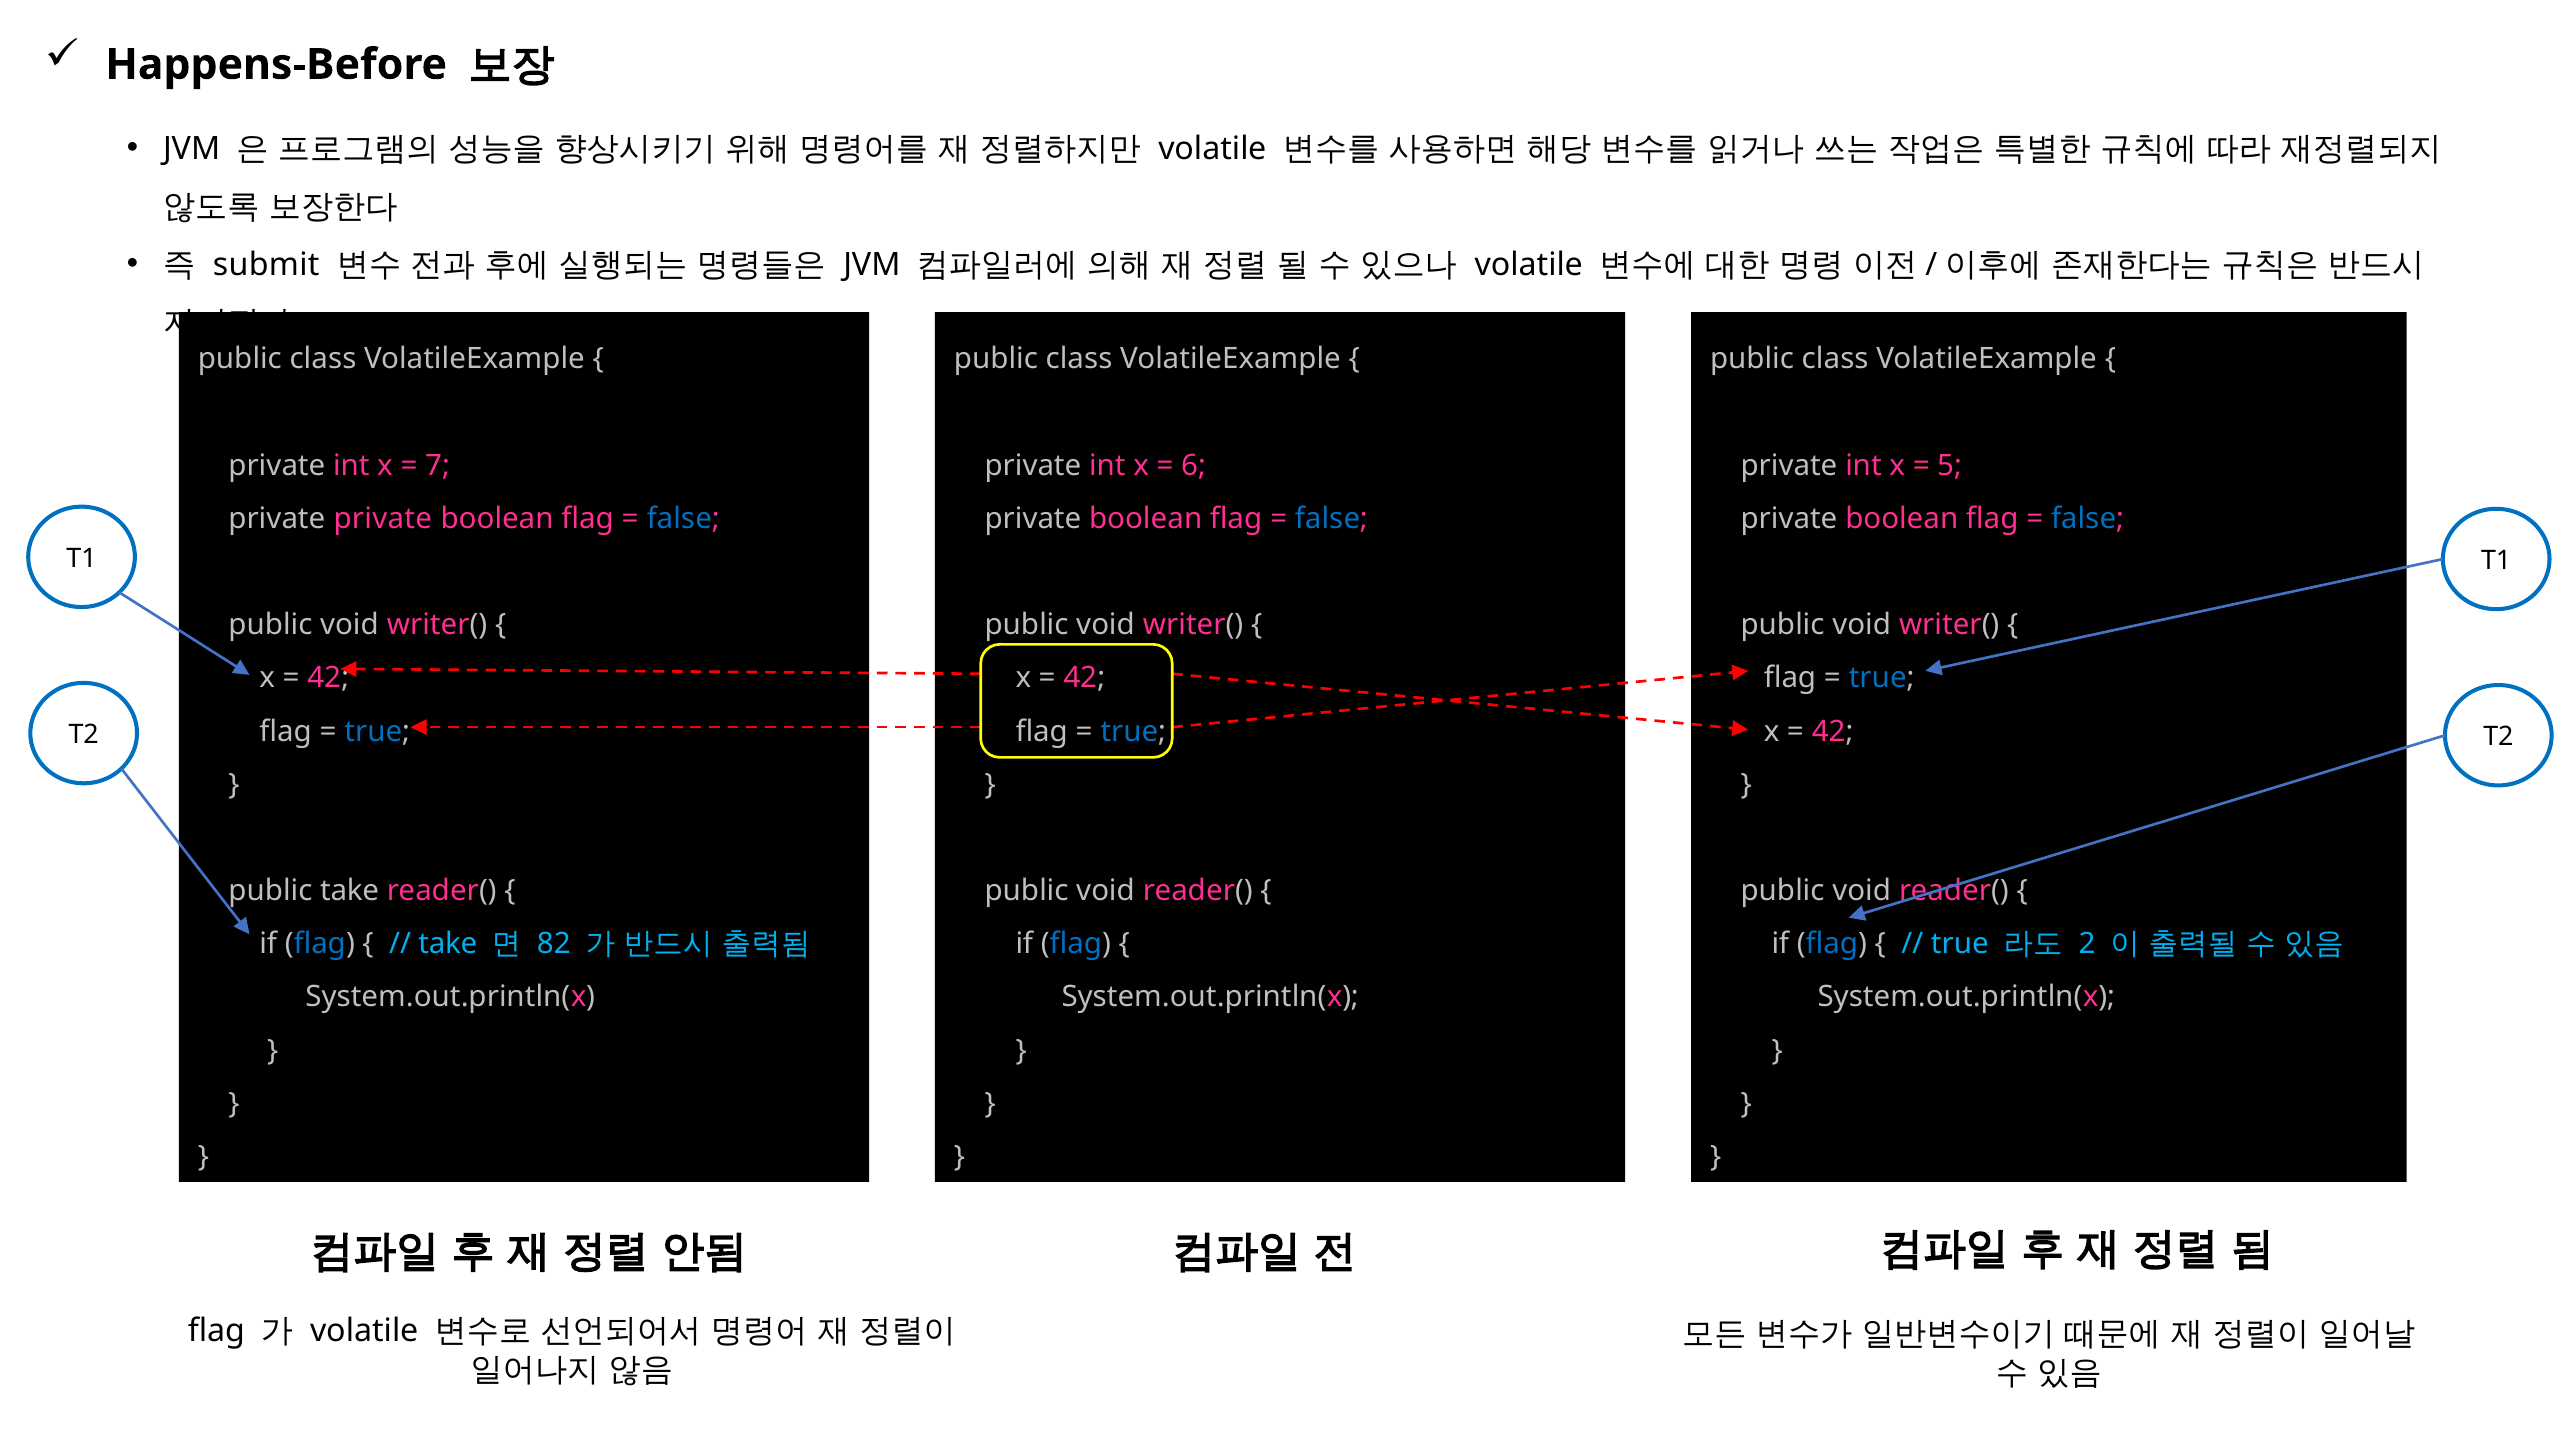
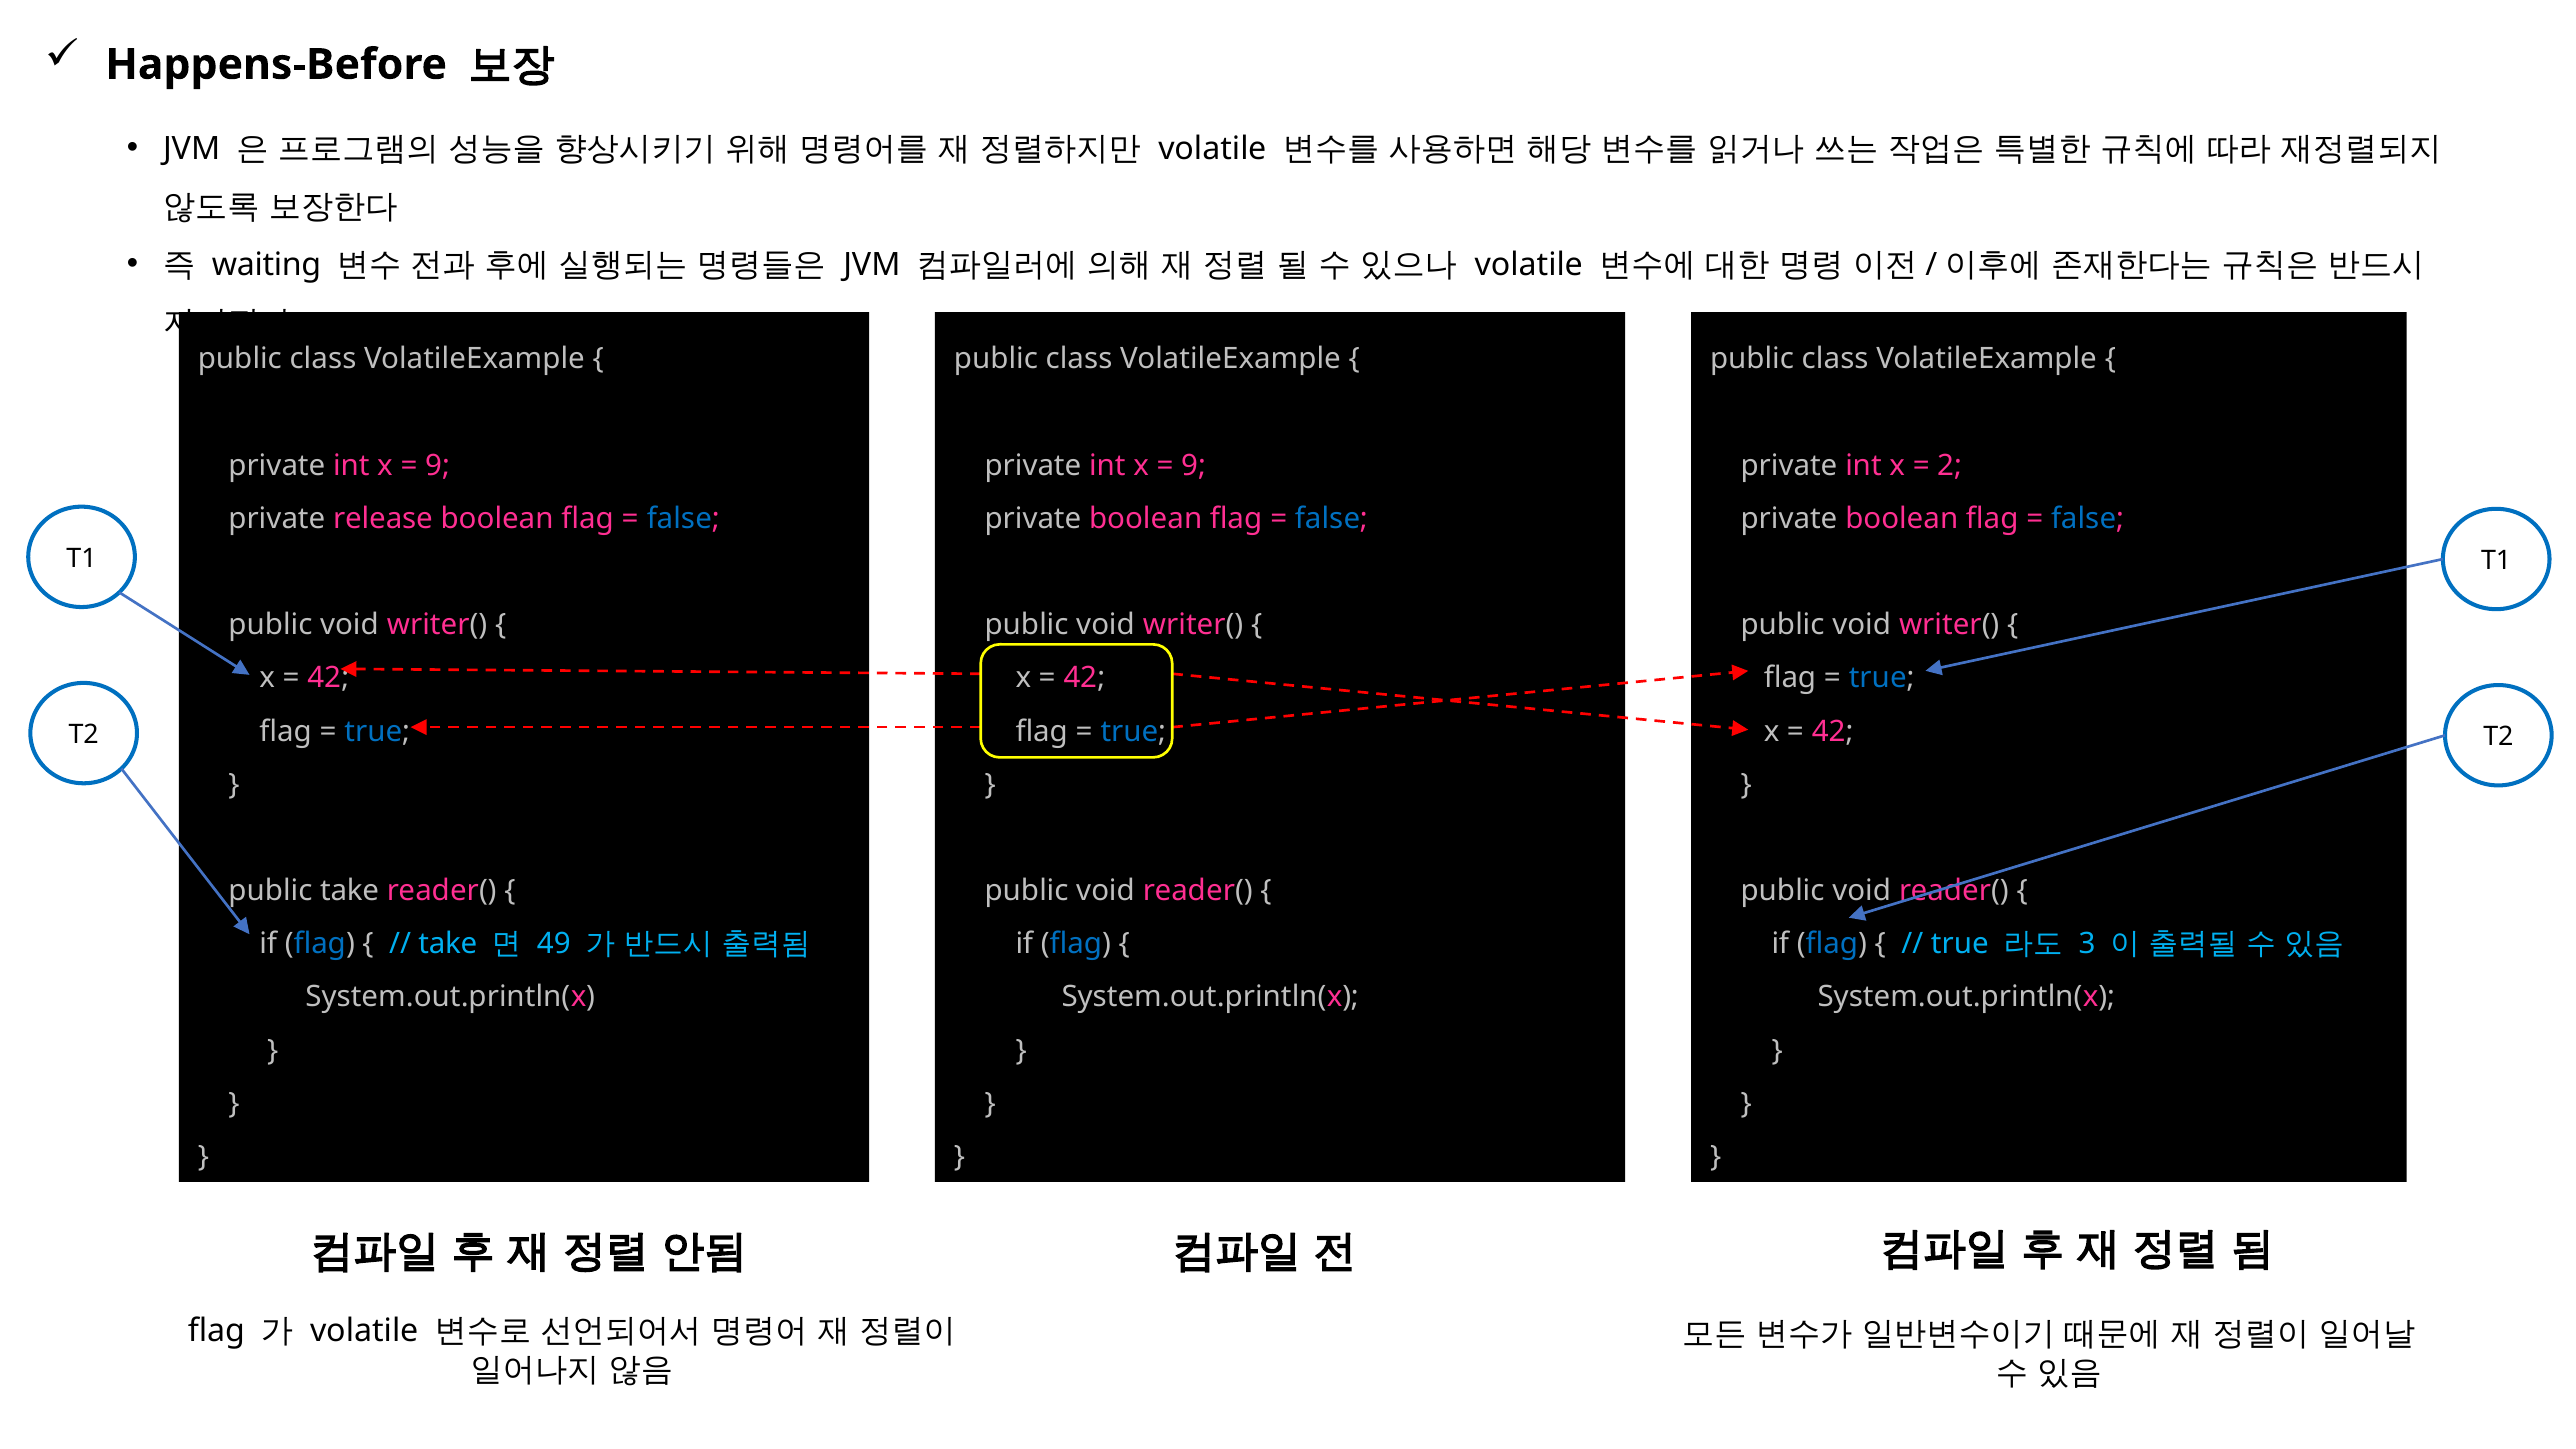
submit: submit -> waiting (267, 264)
7: 7 -> 9 (438, 465)
6: 6 -> 9 (1194, 465)
5: 5 -> 2 (1950, 465)
private private: private -> release (383, 519)
82: 82 -> 49 (554, 944)
2: 2 -> 3 (2087, 944)
